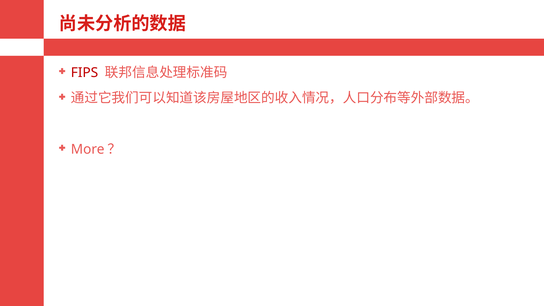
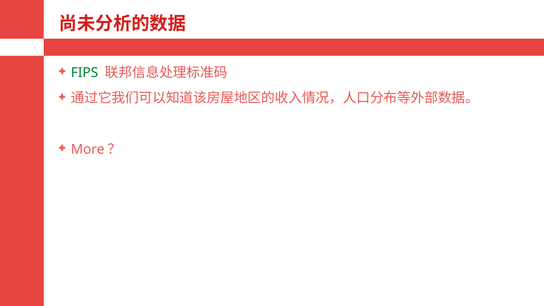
FIPS colour: red -> green (84, 73)
